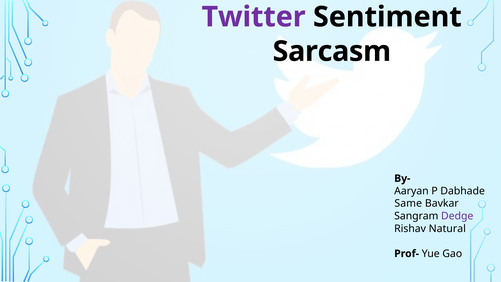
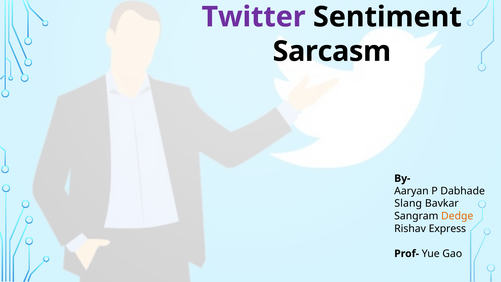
Same: Same -> Slang (408, 203)
Dedge colour: purple -> orange (457, 216)
Natural: Natural -> Express (447, 228)
